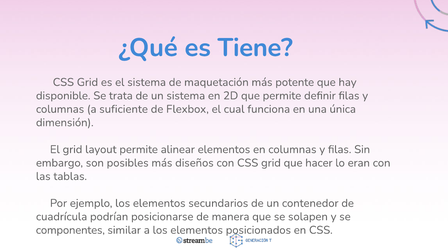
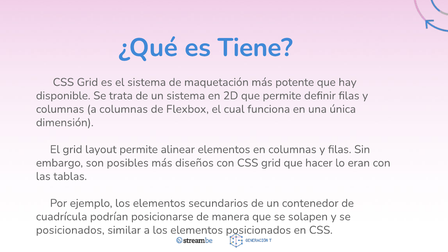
a suficiente: suficiente -> columnas (124, 109)
componentes: componentes -> posicionados (70, 230)
